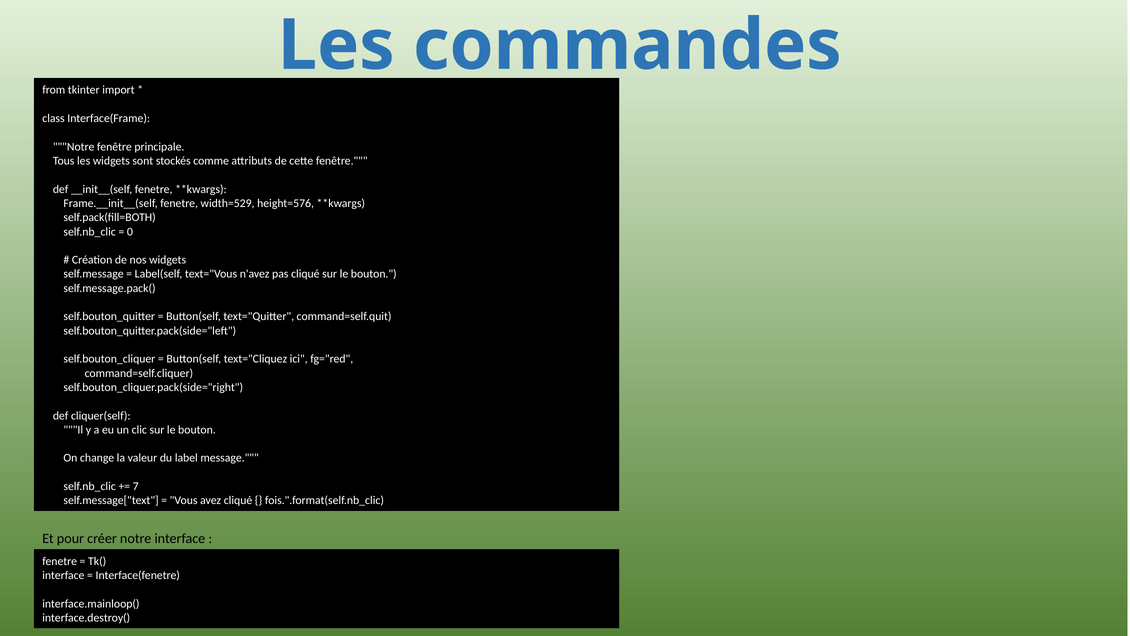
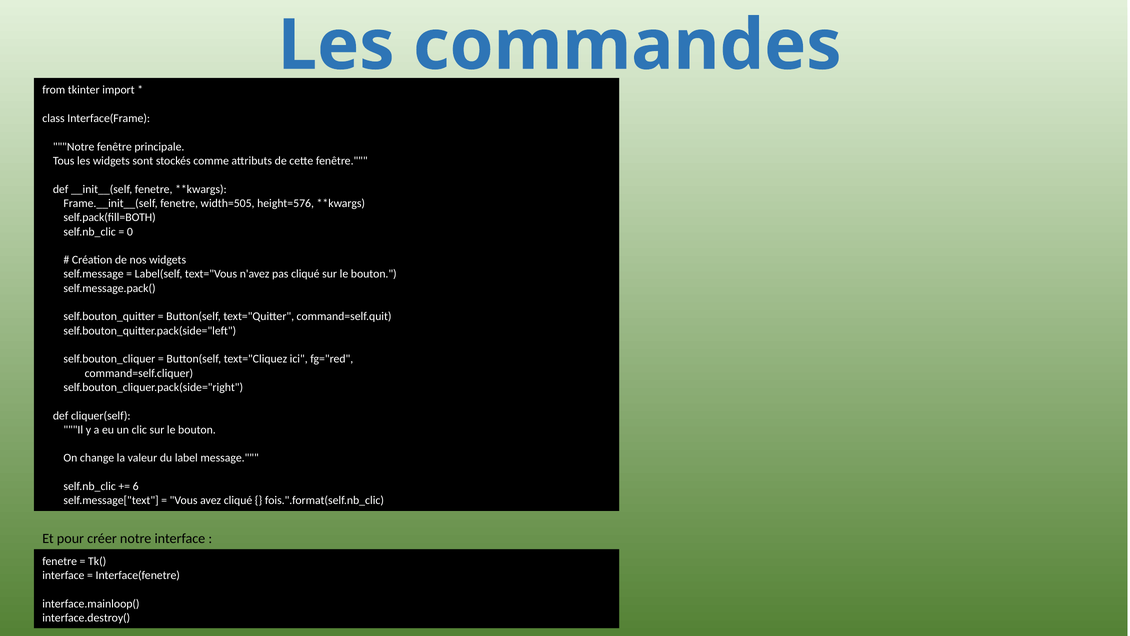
width=529: width=529 -> width=505 (228, 203)
7: 7 -> 6 (136, 486)
